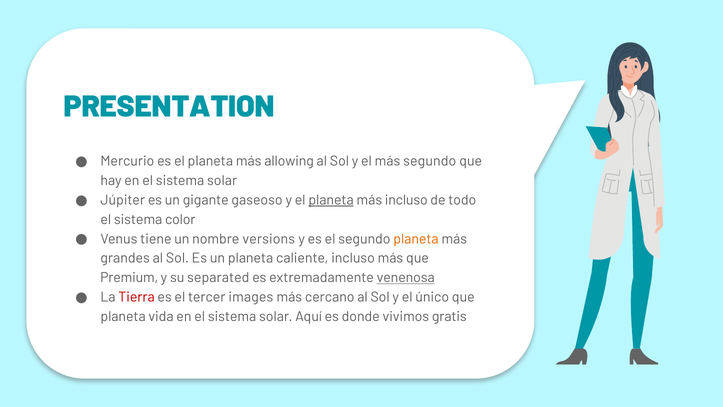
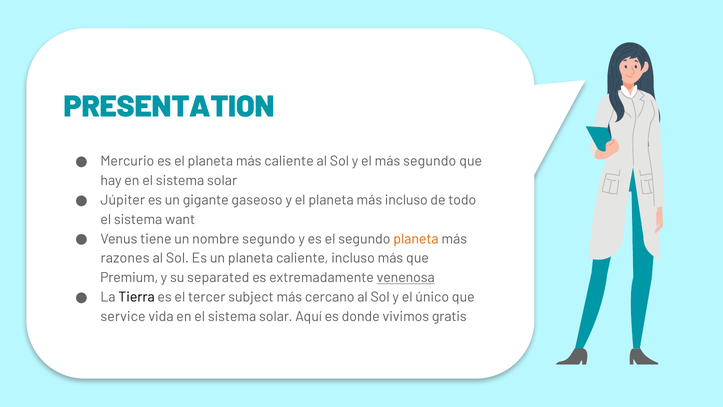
más allowing: allowing -> caliente (289, 161)
planeta underline: present -> none (331, 200)
color: color -> want (180, 219)
nombre versions: versions -> segundo (269, 239)
grandes: grandes -> razones (125, 258)
Tierra colour: red -> black (137, 297)
images: images -> subject (251, 297)
planeta: planeta -> service (123, 316)
